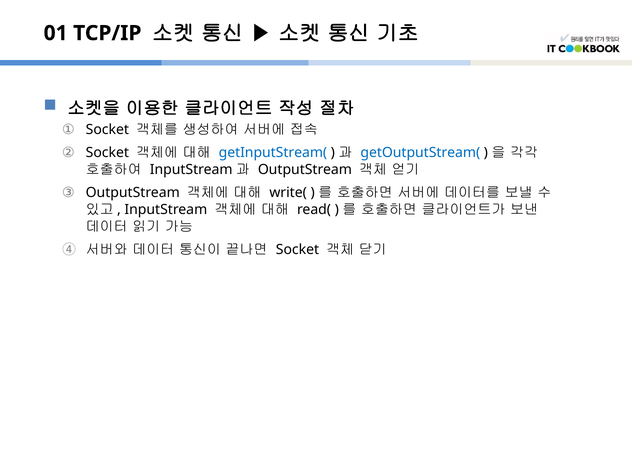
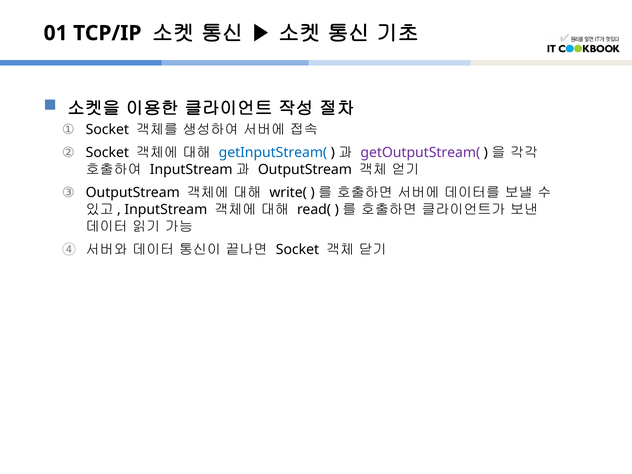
getOutputStream( colour: blue -> purple (420, 153)
